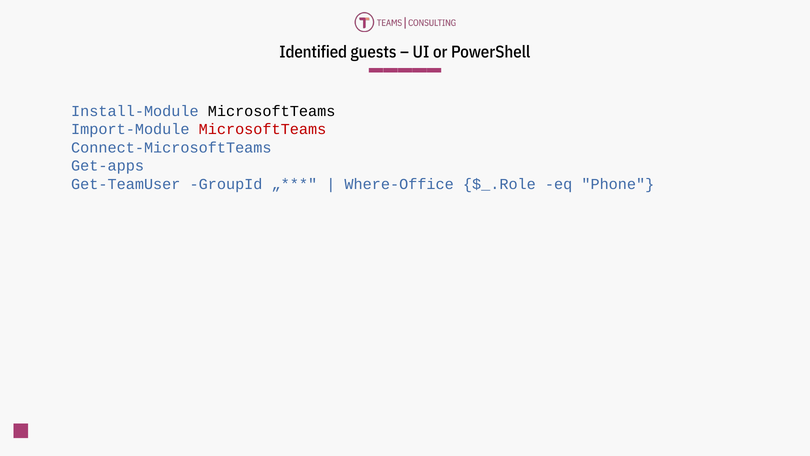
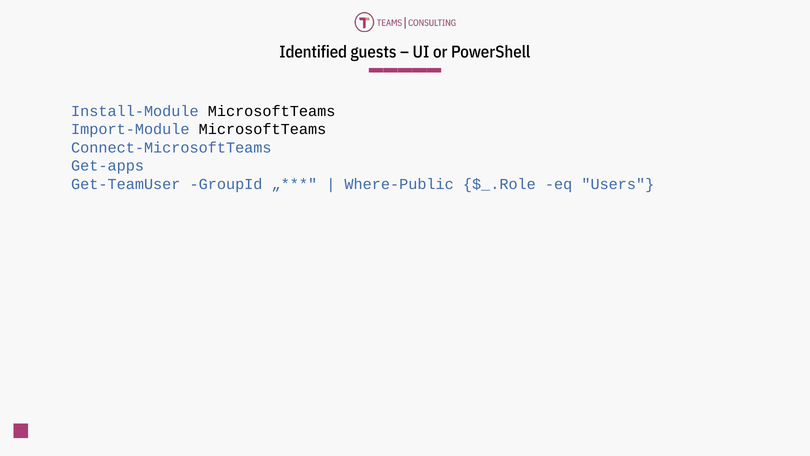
MicrosoftTeams colour: red -> black (262, 129)
Where-Office: Where-Office -> Where-Public (399, 184)
Phone: Phone -> Users (618, 184)
